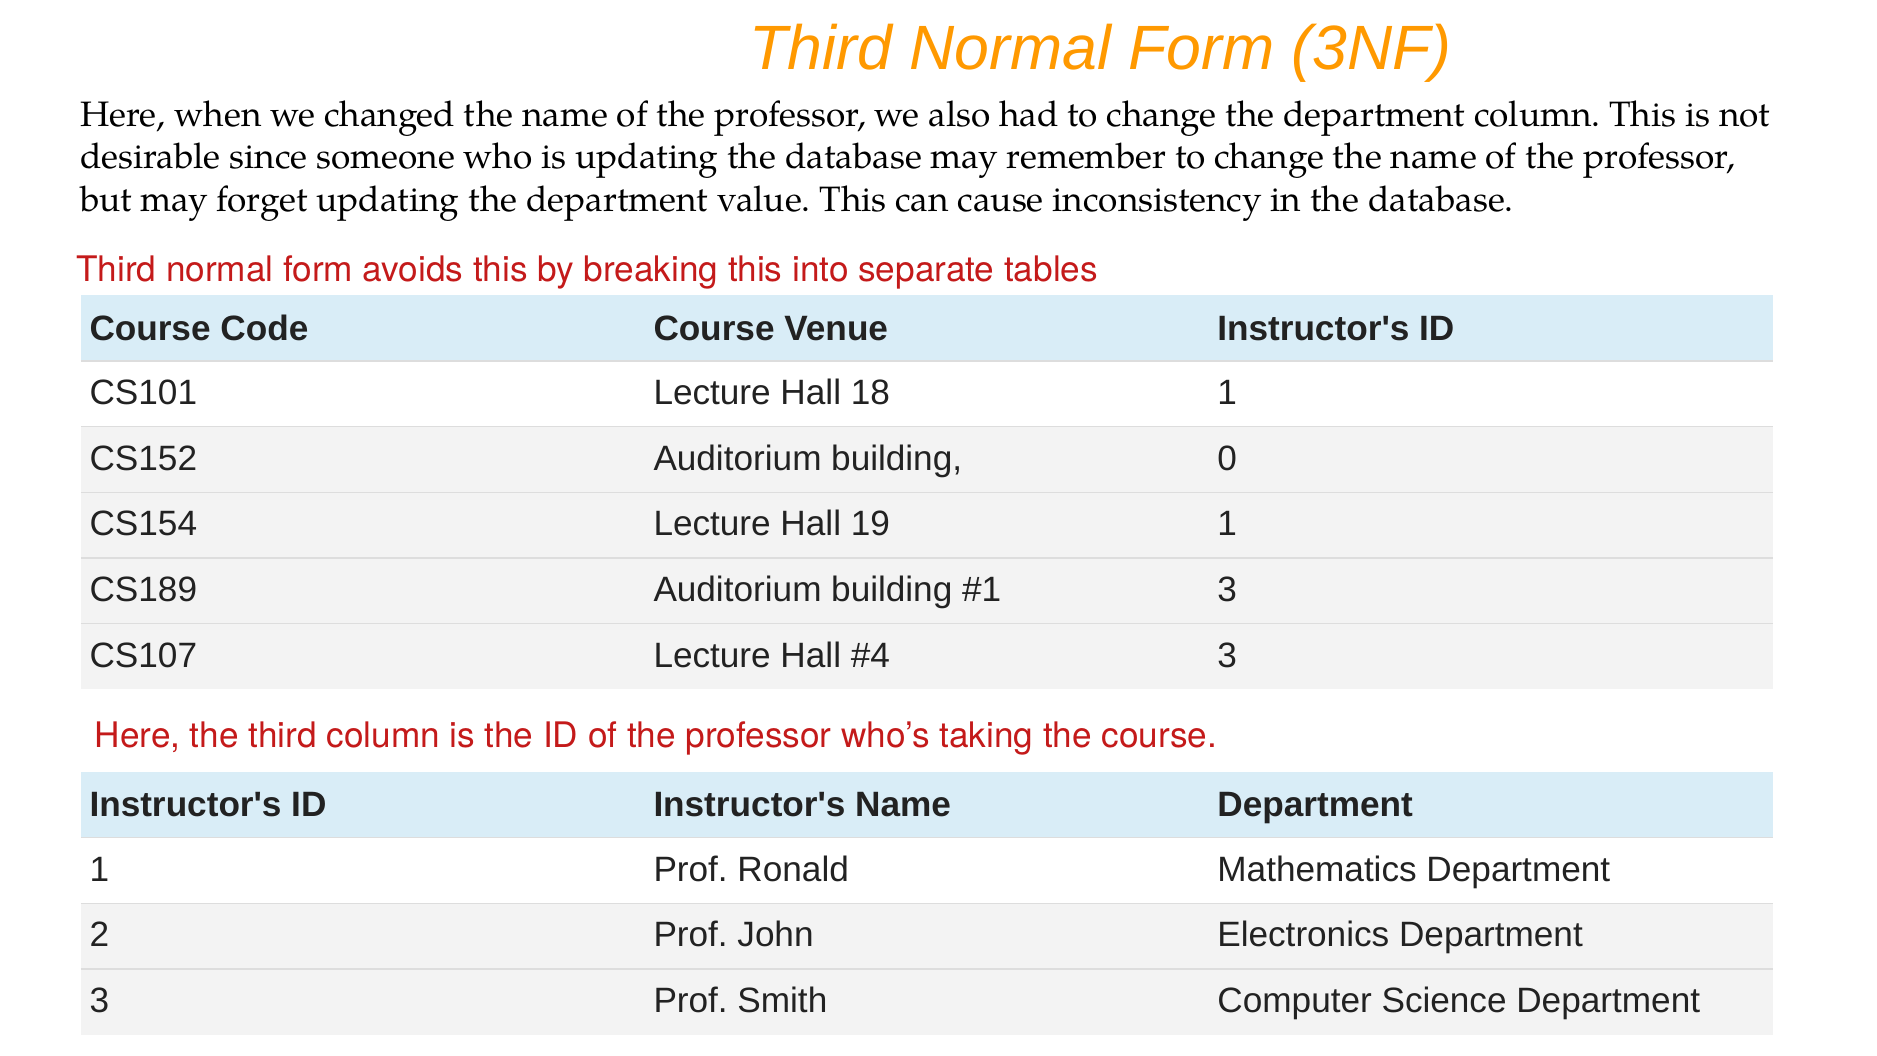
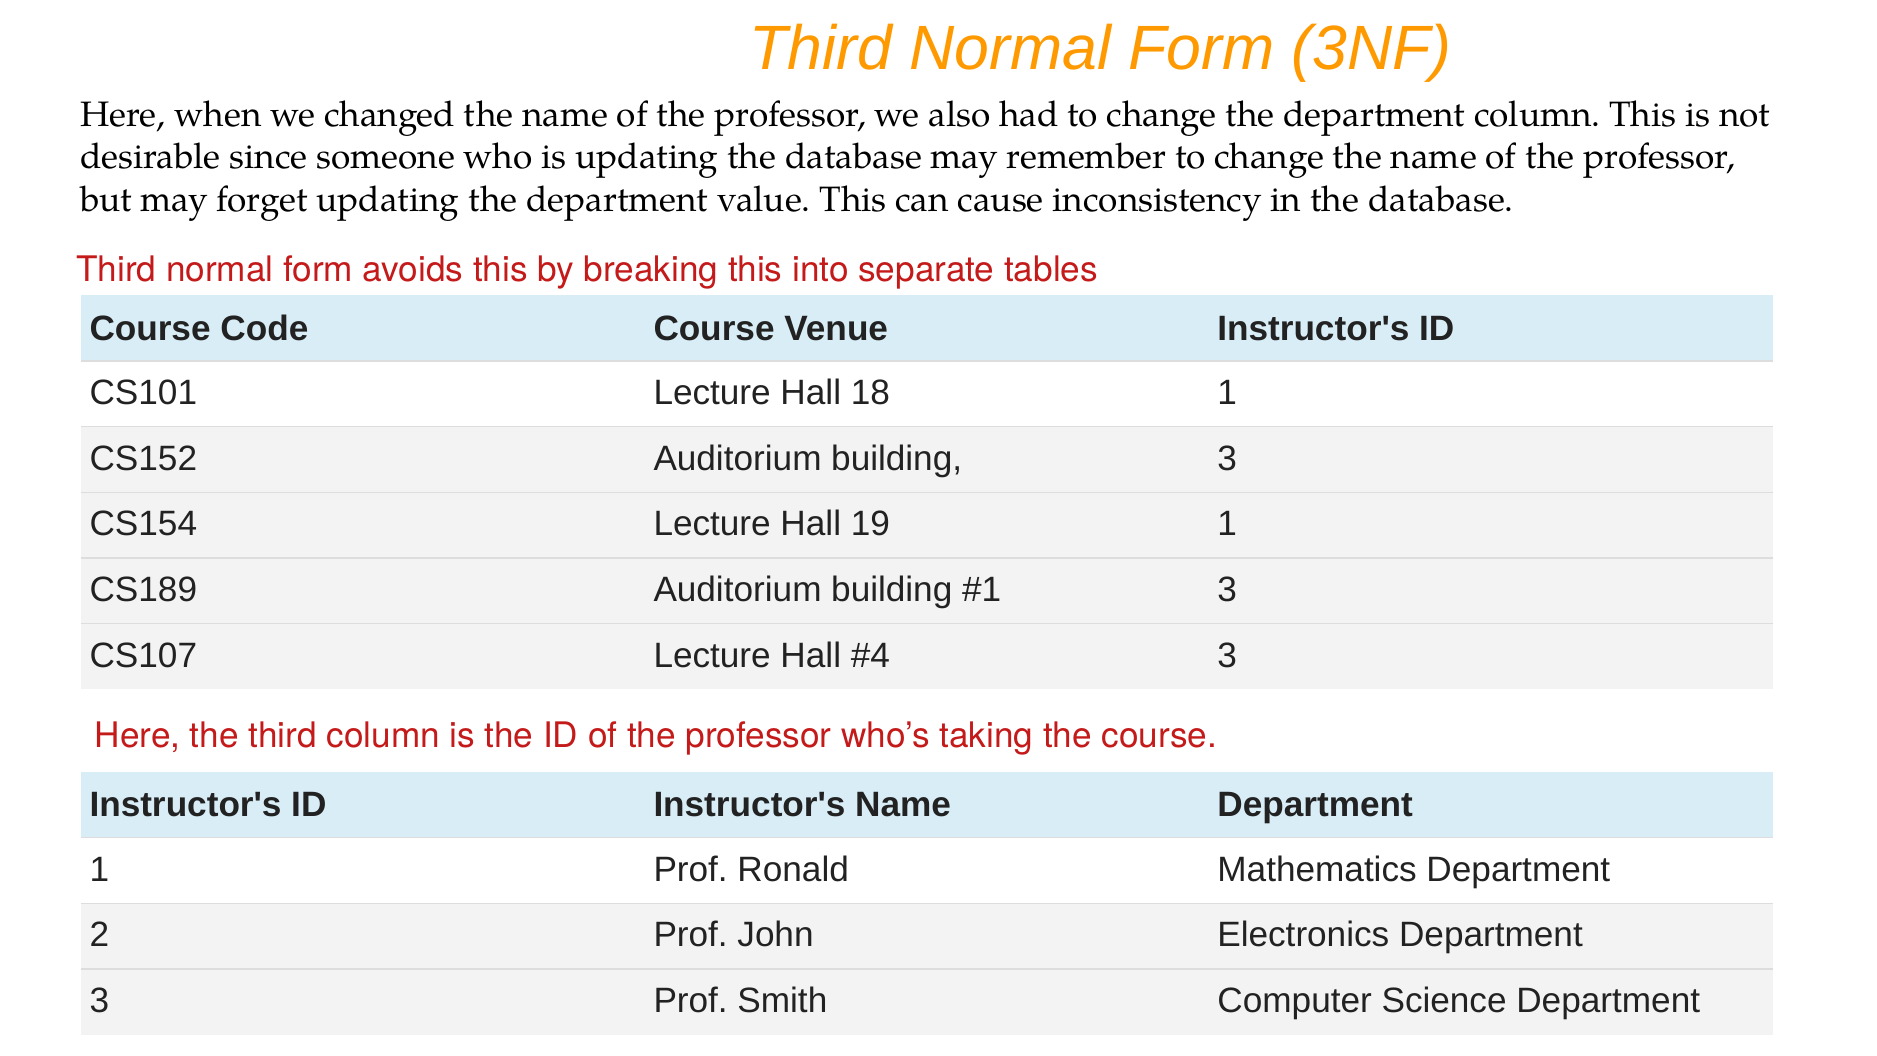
building 0: 0 -> 3 (1227, 458)
